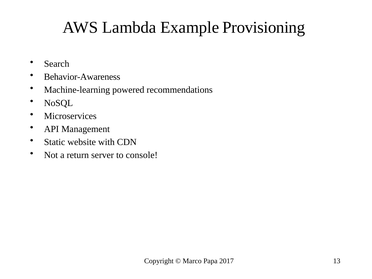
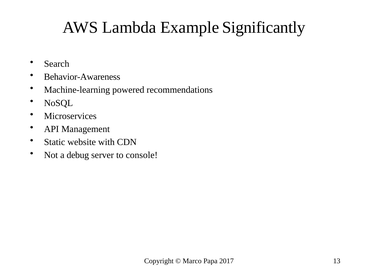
Provisioning: Provisioning -> Significantly (264, 27)
return: return -> debug (78, 155)
